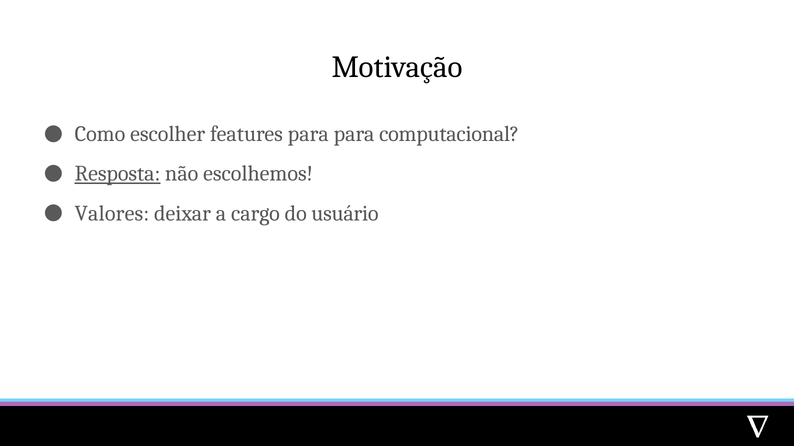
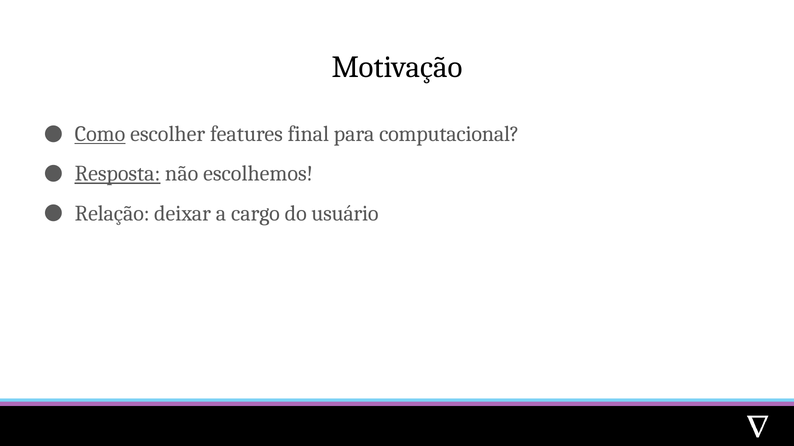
Como underline: none -> present (100, 134)
features para: para -> final (308, 134)
Valores: Valores -> Relação (112, 214)
